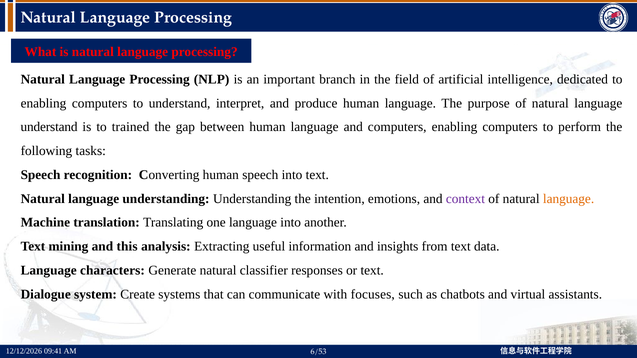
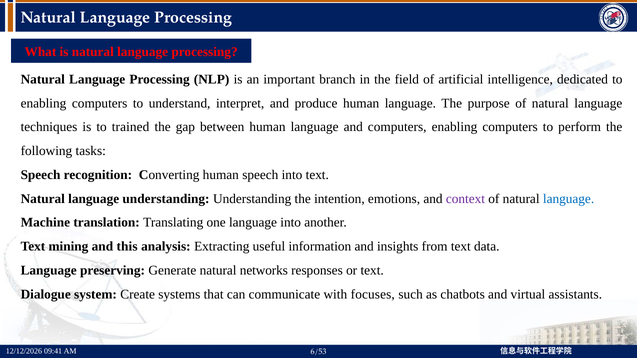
understand: understand -> techniques (49, 127)
language colour: orange -> blue (569, 199)
characters: characters -> preserving (113, 271)
classifier: classifier -> networks (264, 271)
